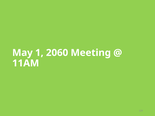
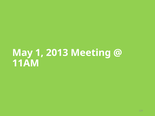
2060: 2060 -> 2013 (57, 53)
